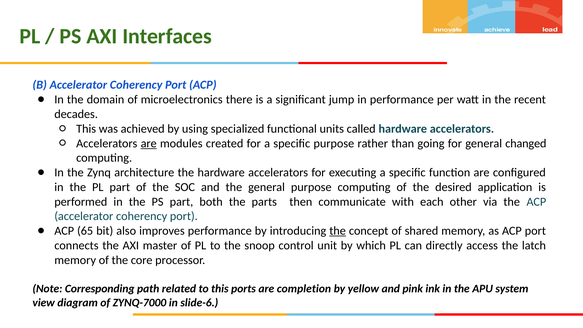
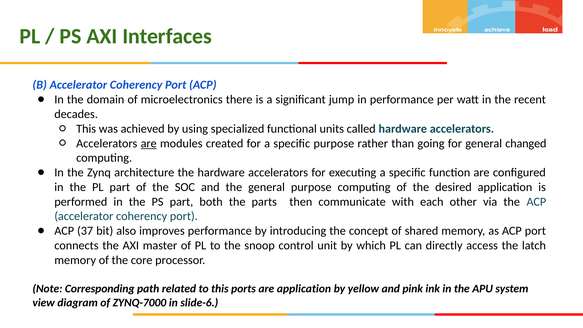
65: 65 -> 37 (85, 231)
the underline: present -> none (338, 231)
are completion: completion -> application (304, 289)
